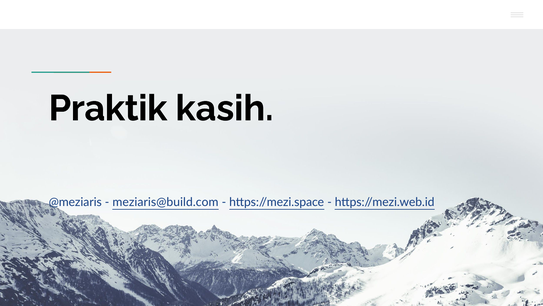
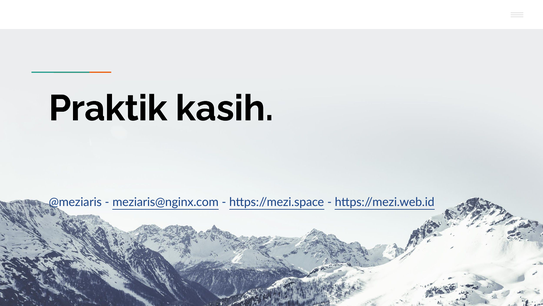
meziaris@build.com: meziaris@build.com -> meziaris@nginx.com (166, 202)
